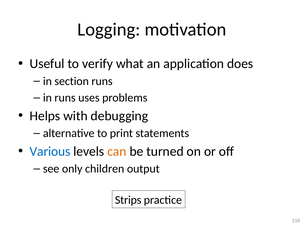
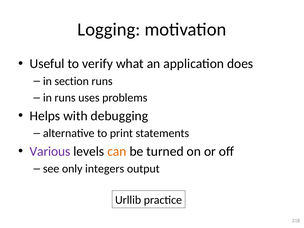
Various colour: blue -> purple (50, 151)
children: children -> integers (105, 169)
Strips: Strips -> Urllib (128, 200)
